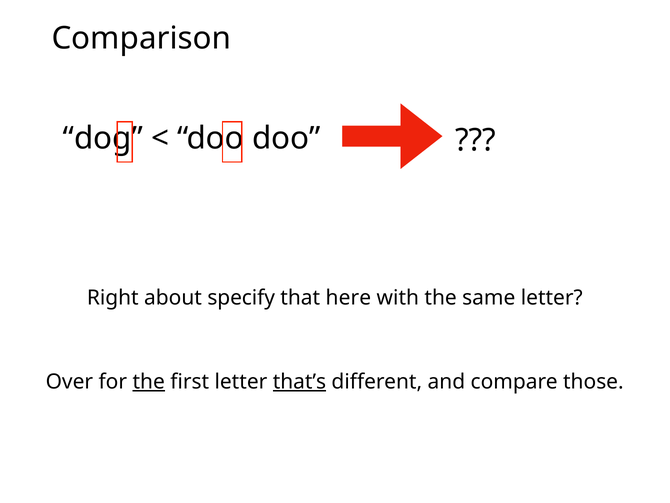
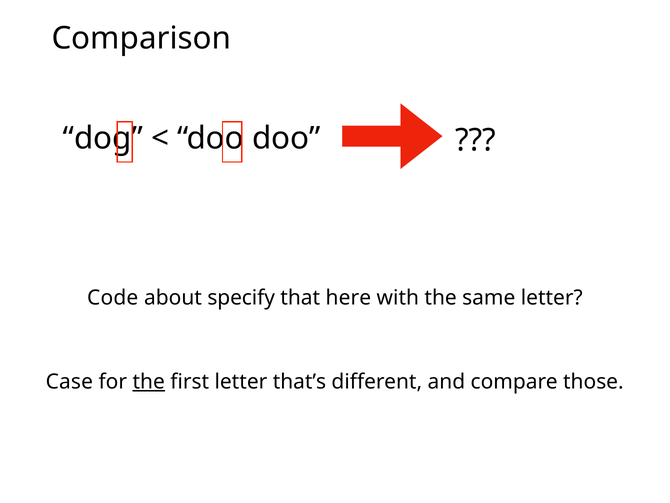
Right: Right -> Code (113, 298)
Over: Over -> Case (69, 381)
that’s underline: present -> none (299, 381)
